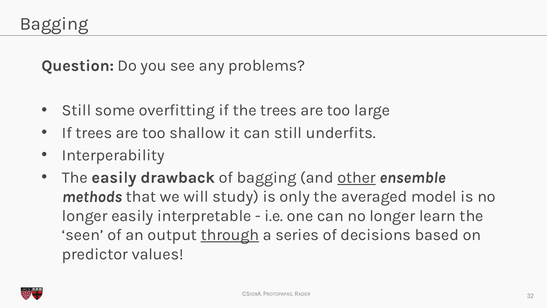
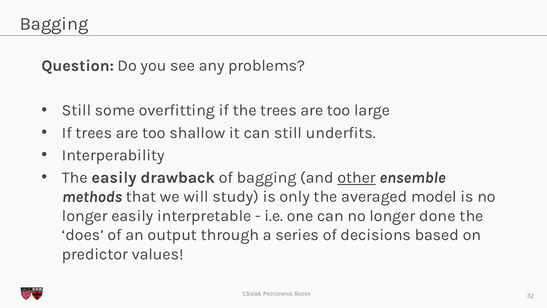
learn: learn -> done (437, 216)
seen: seen -> does (83, 235)
through underline: present -> none (230, 235)
